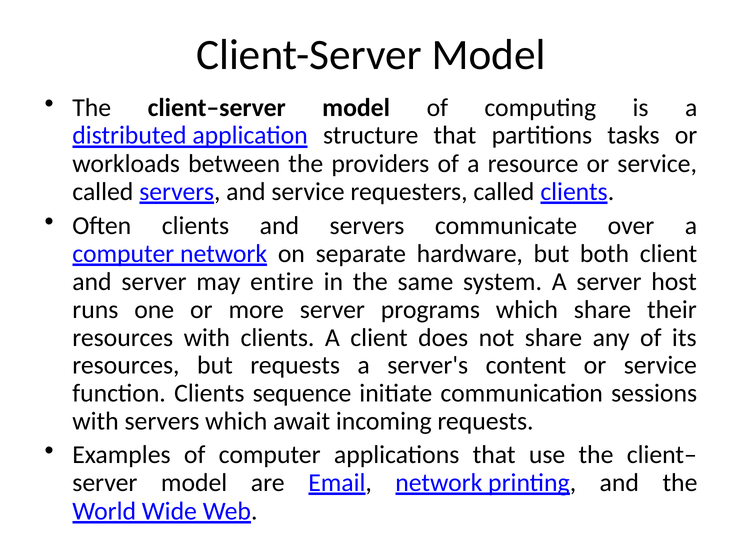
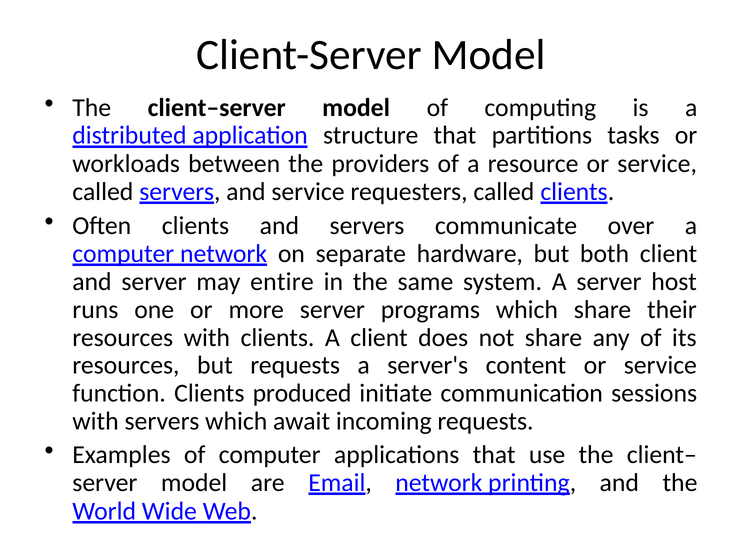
sequence: sequence -> produced (302, 393)
